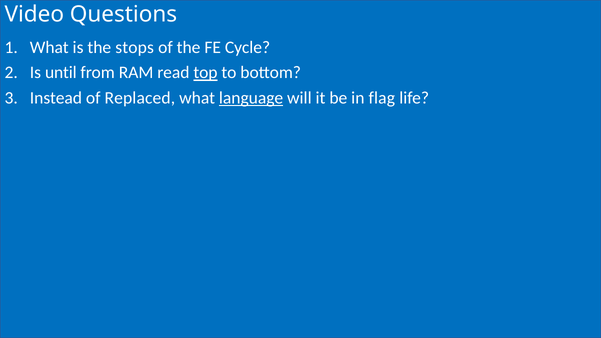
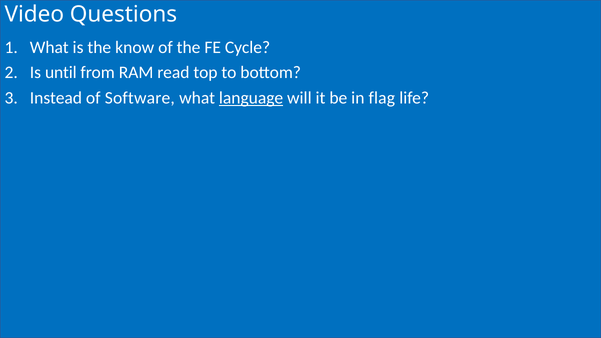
stops: stops -> know (135, 48)
top underline: present -> none (206, 73)
Replaced: Replaced -> Software (140, 98)
